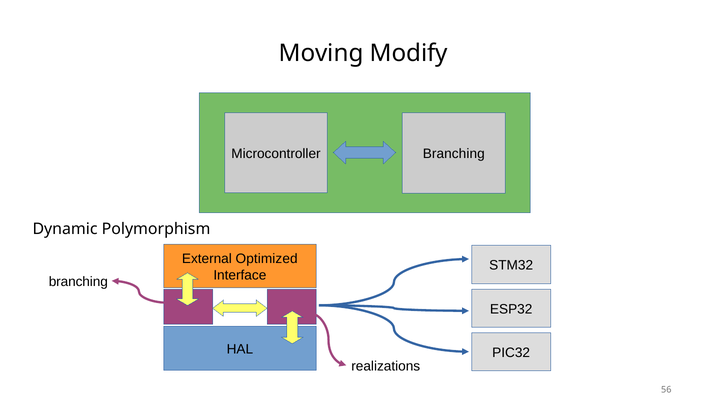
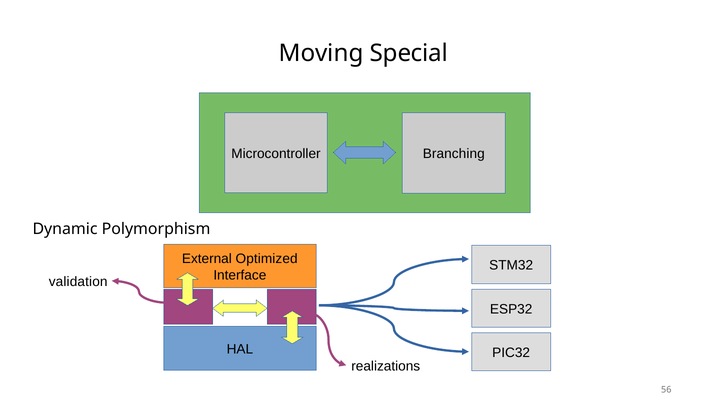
Modify: Modify -> Special (409, 53)
branching: branching -> validation (78, 282)
